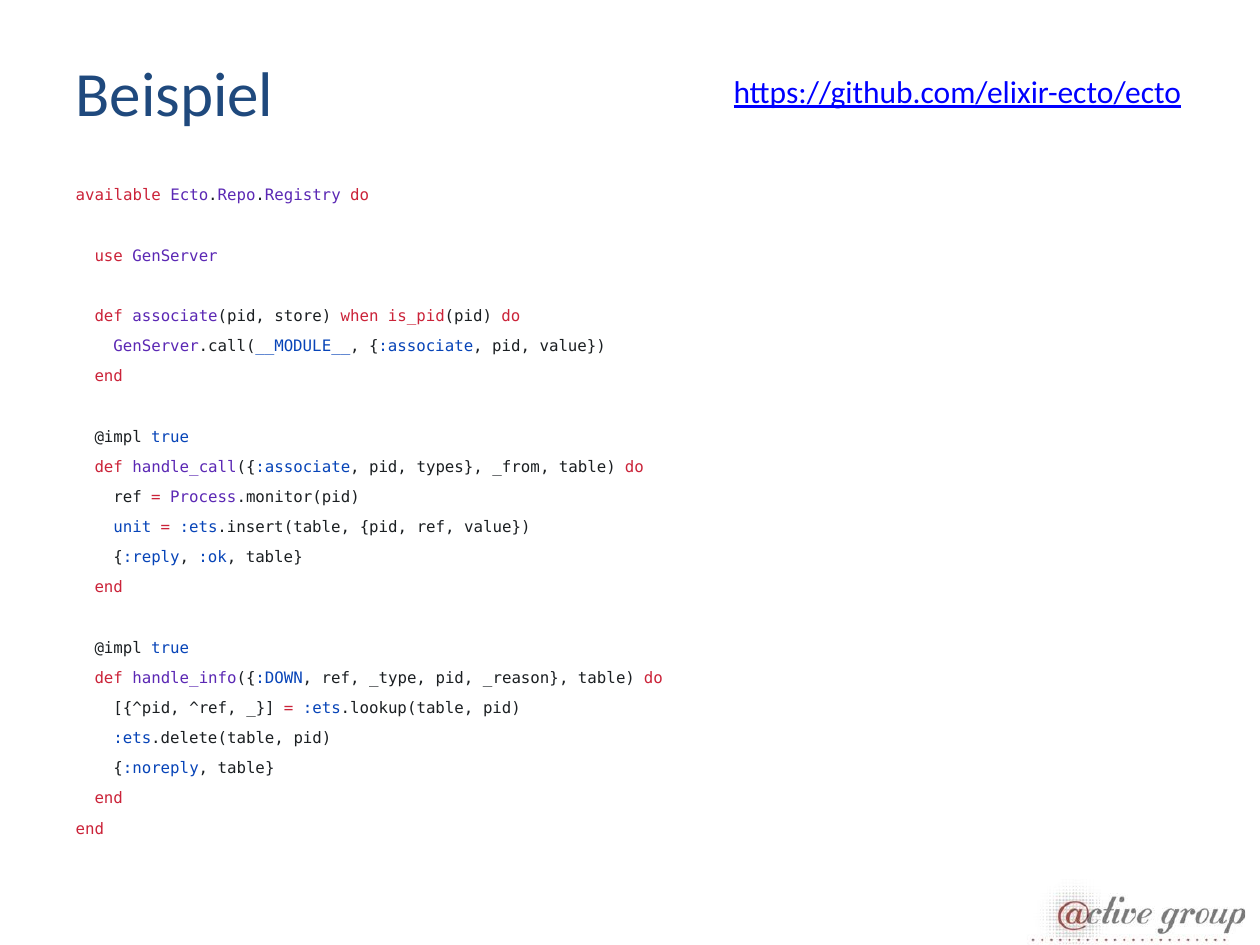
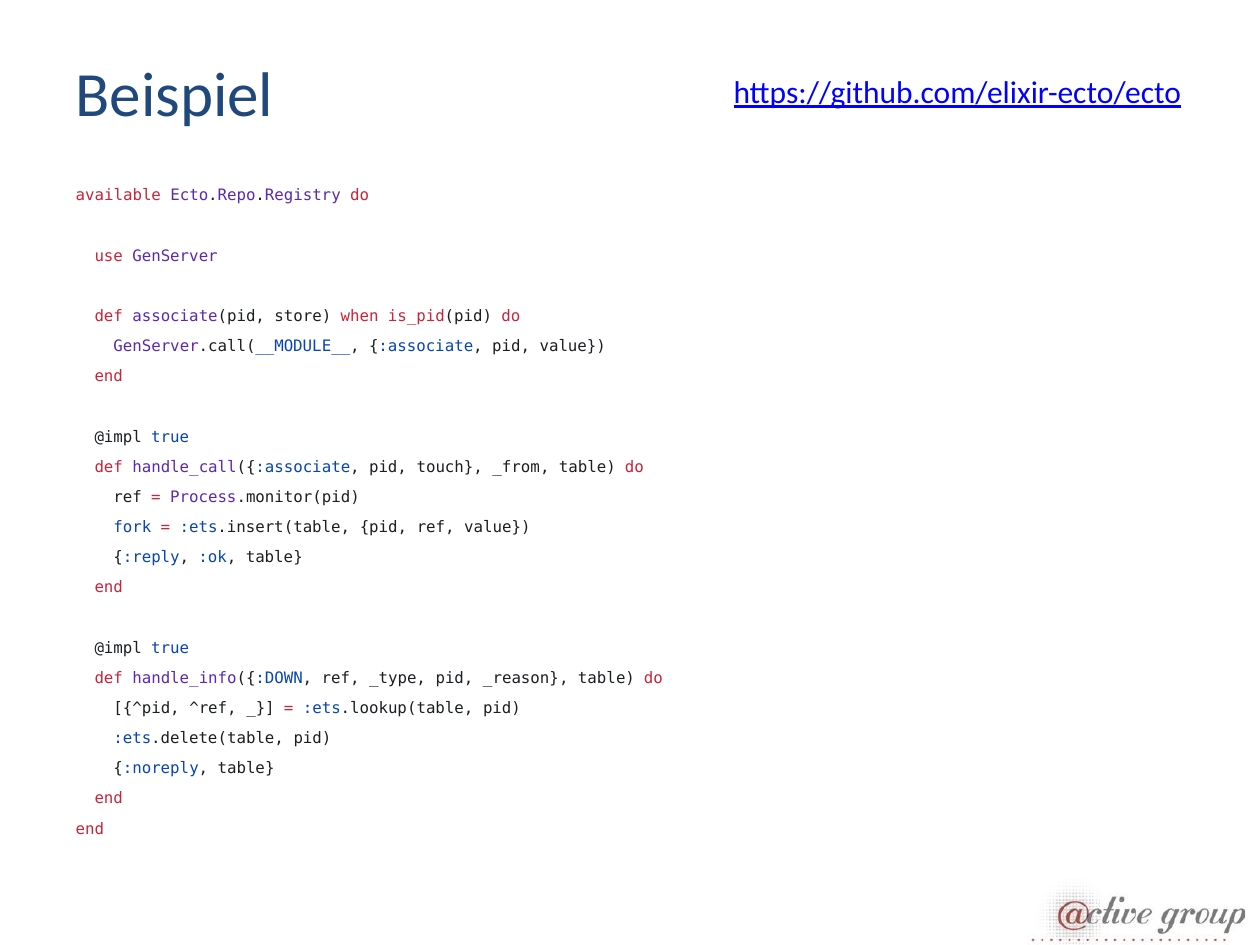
types: types -> touch (450, 467)
unit: unit -> fork (132, 527)
